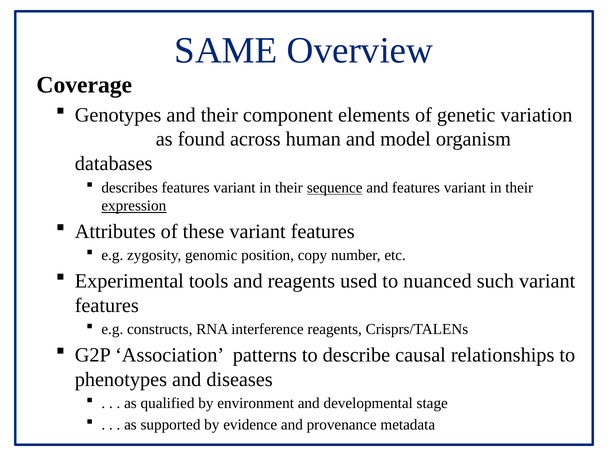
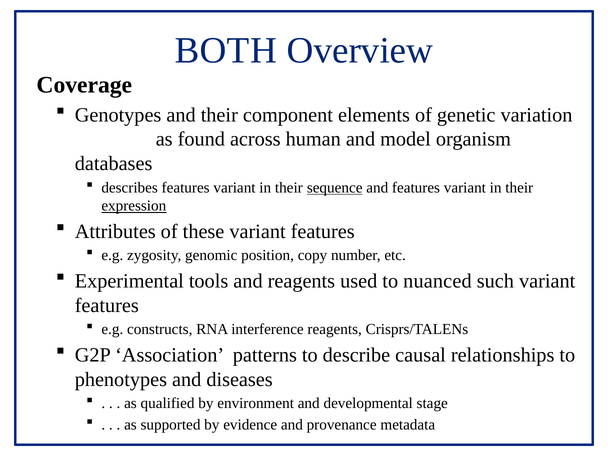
SAME: SAME -> BOTH (226, 51)
